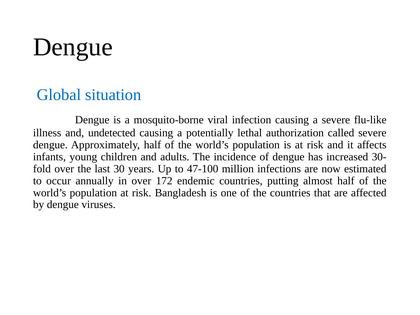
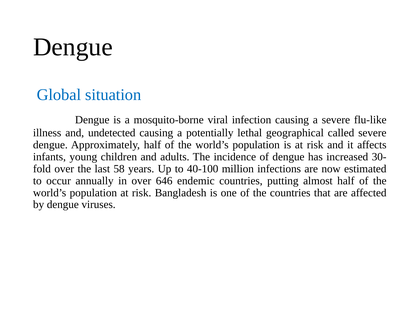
authorization: authorization -> geographical (295, 133)
30: 30 -> 58 (119, 169)
47-100: 47-100 -> 40-100 (203, 169)
172: 172 -> 646 (164, 181)
